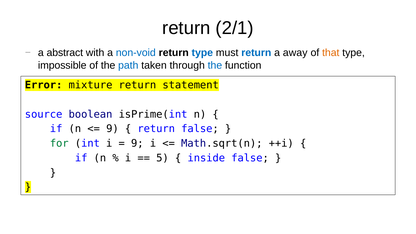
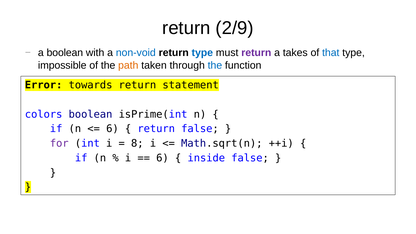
2/1: 2/1 -> 2/9 (235, 28)
a abstract: abstract -> boolean (65, 53)
return colour: blue -> purple (256, 53)
away: away -> takes (295, 53)
that colour: orange -> blue (331, 53)
path colour: blue -> orange (128, 65)
mixture: mixture -> towards (91, 85)
source: source -> colors (44, 114)
9: 9 -> 6 (112, 129)
for colour: green -> purple (59, 143)
9: 9 -> 8 (137, 143)
5: 5 -> 6 (162, 158)
